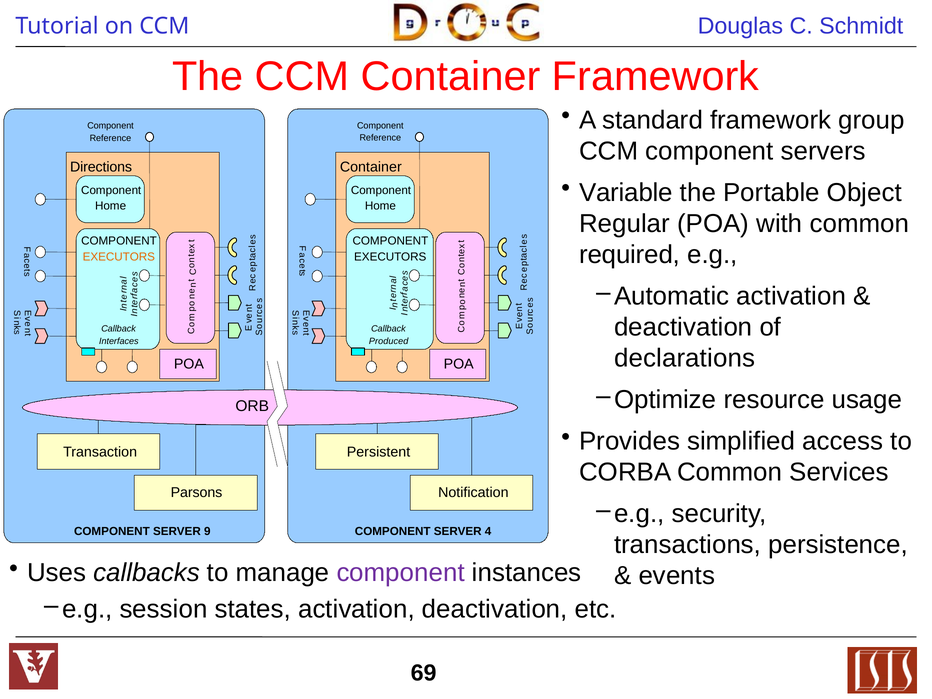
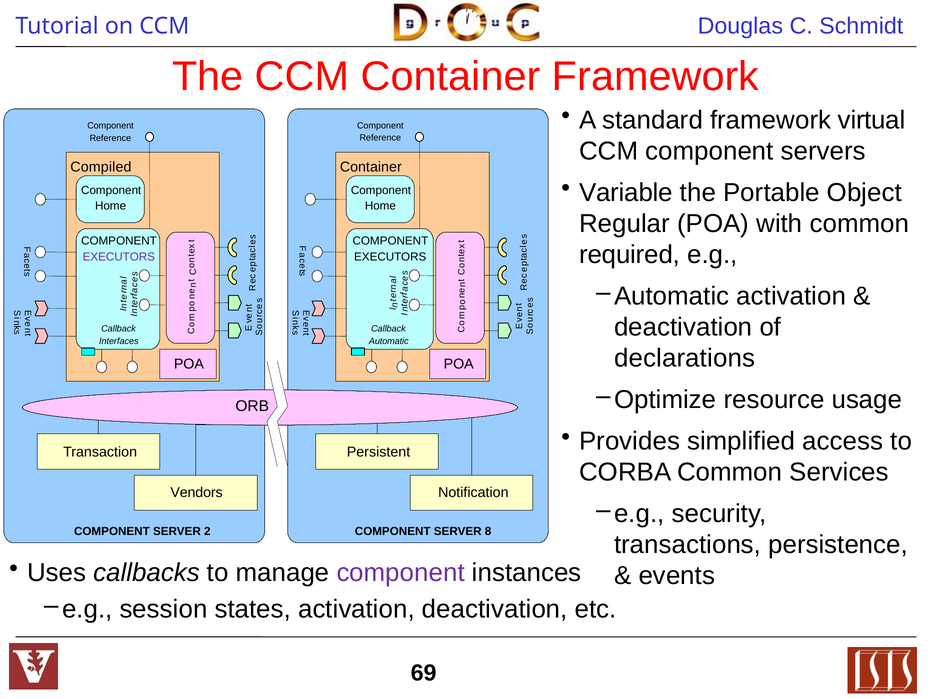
group: group -> virtual (872, 120)
Directions: Directions -> Compiled (101, 167)
EXECUTORS colour: orange -> purple (119, 257)
Produced: Produced -> Automatic (389, 341)
Parsons: Parsons -> Vendors (197, 493)
9: 9 -> 2 (207, 531)
4: 4 -> 8 (488, 531)
